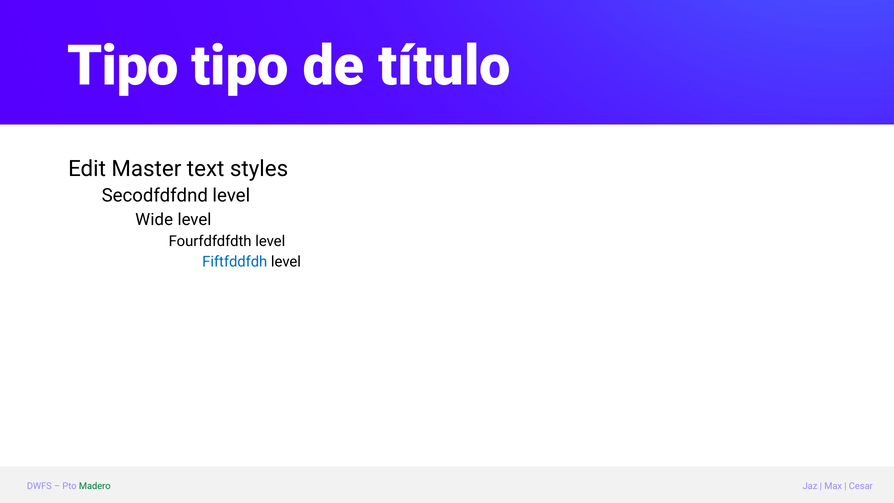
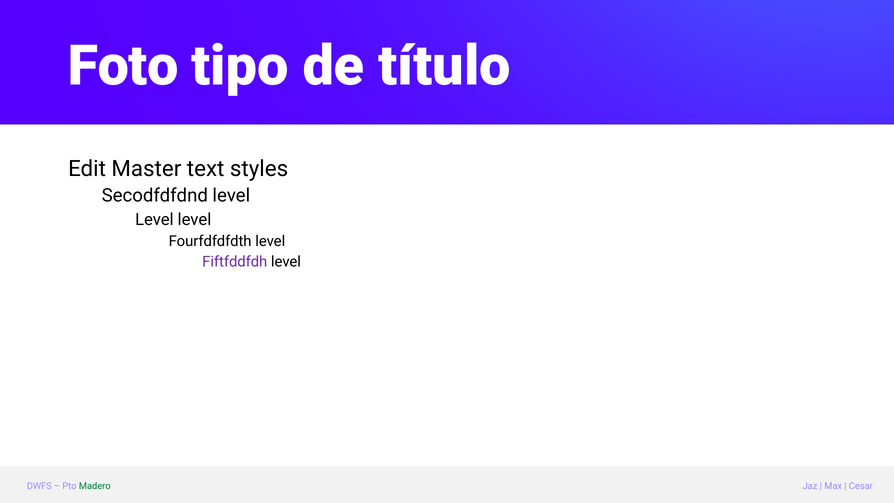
Tipo: Tipo -> Foto (123, 66)
Wide: Wide -> Level (154, 220)
Fiftfddfdh colour: blue -> purple (235, 262)
